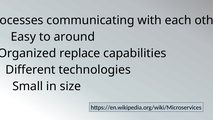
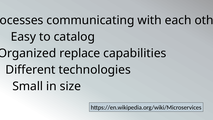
around: around -> catalog (74, 37)
